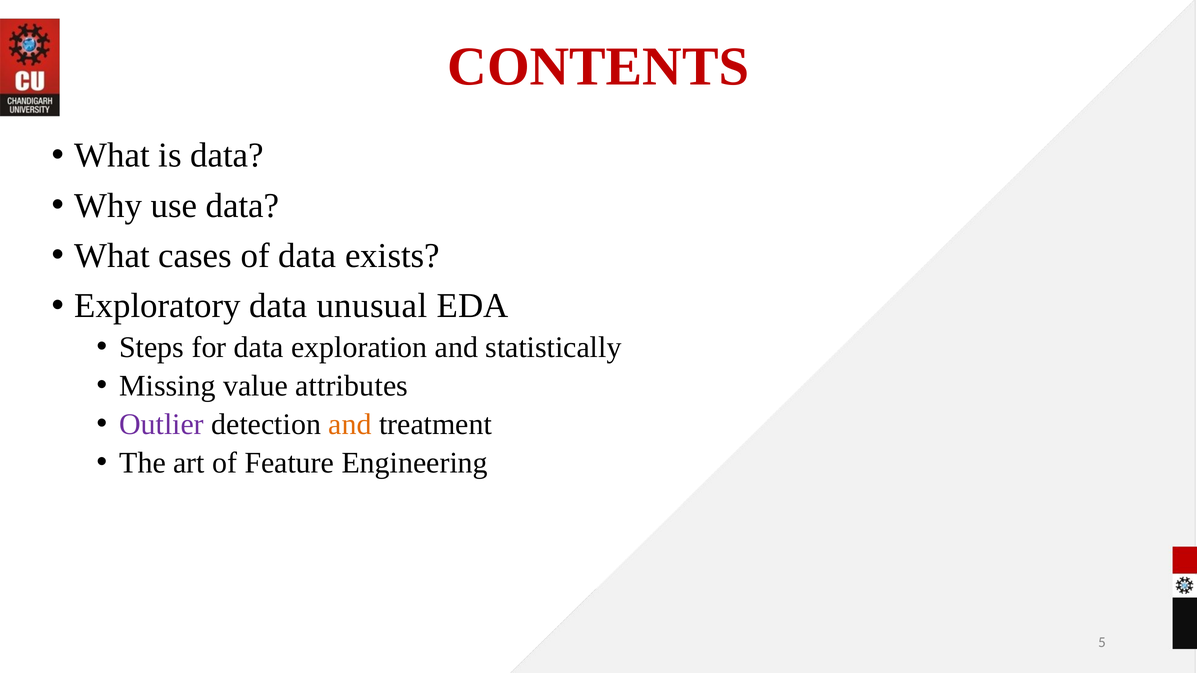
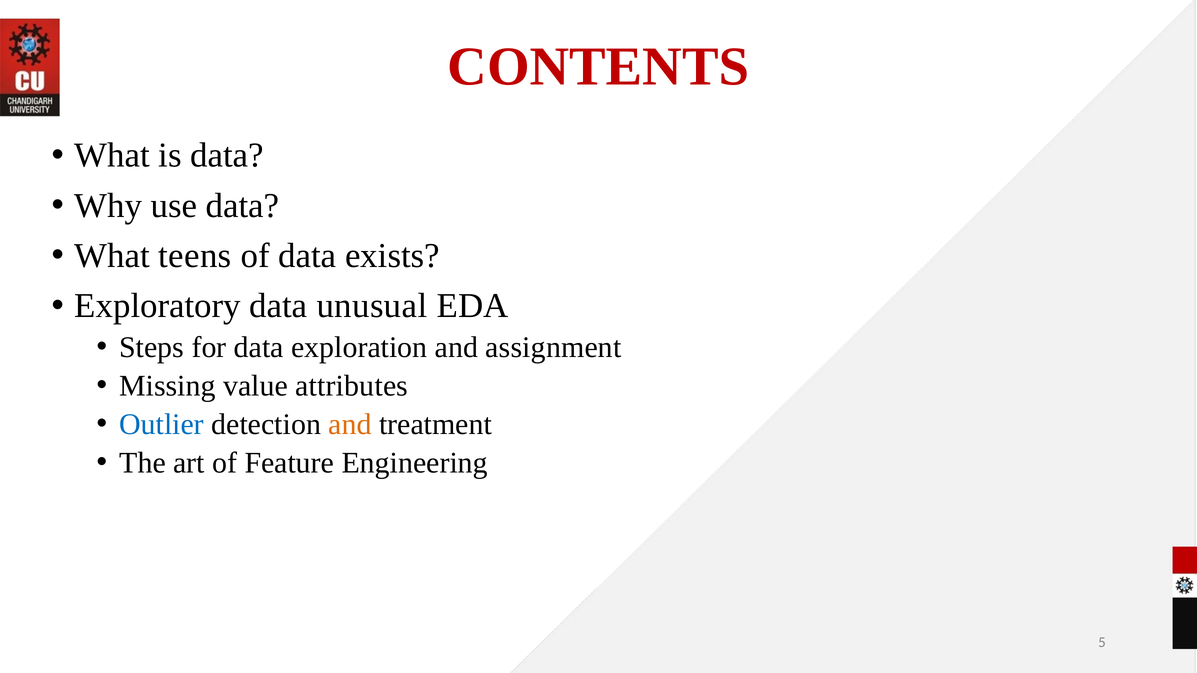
cases: cases -> teens (195, 256)
statistically: statistically -> assignment (553, 347)
Outlier colour: purple -> blue (162, 424)
